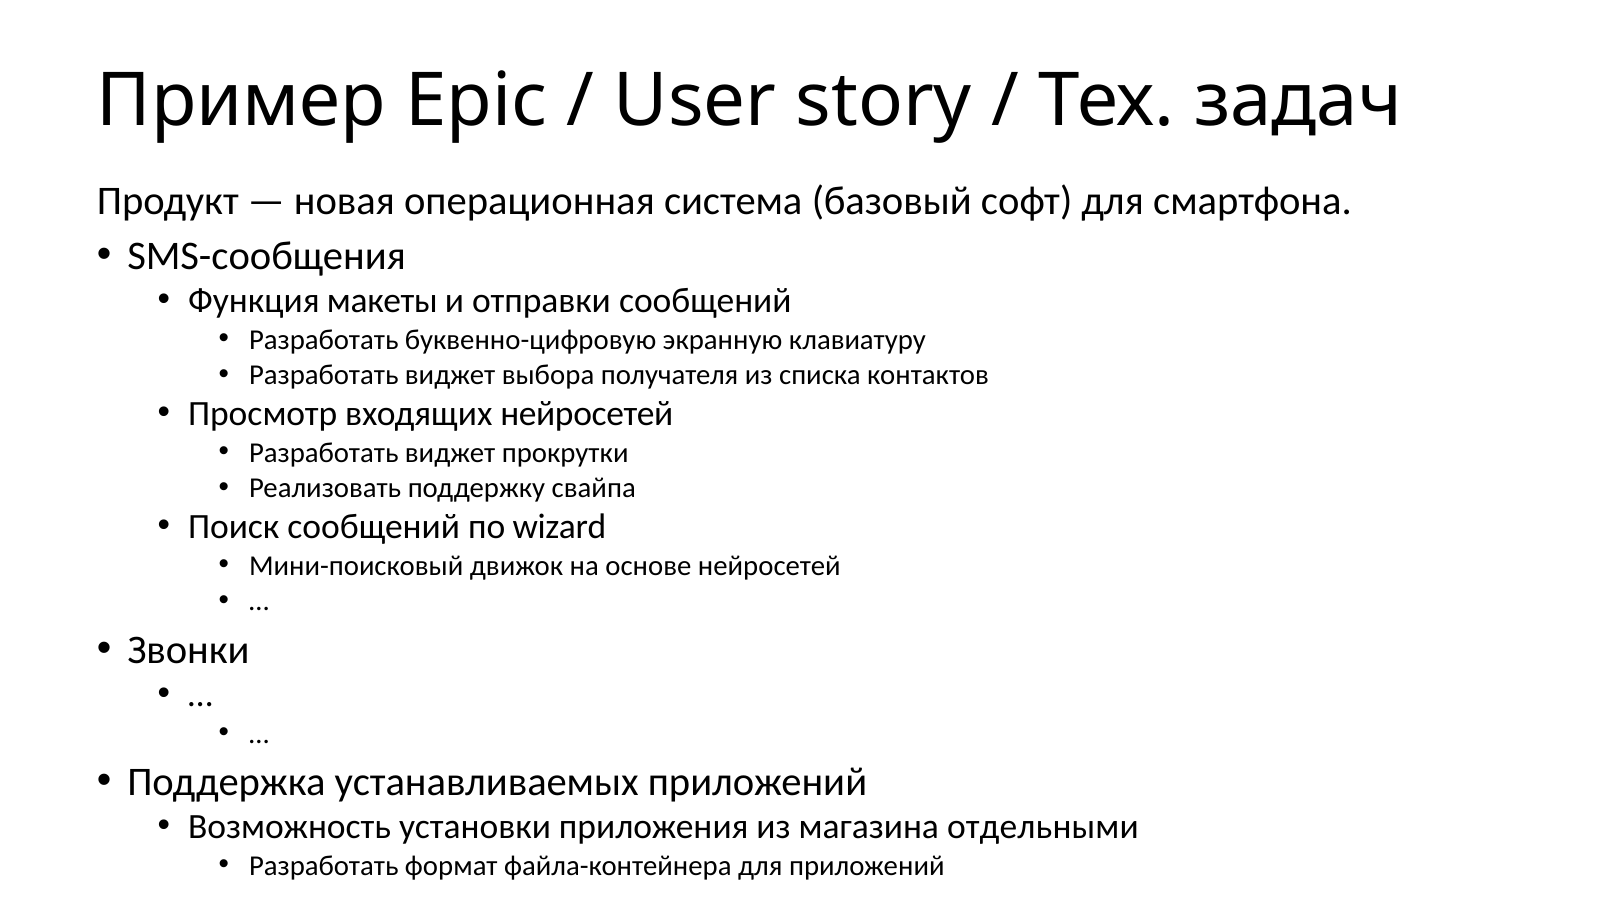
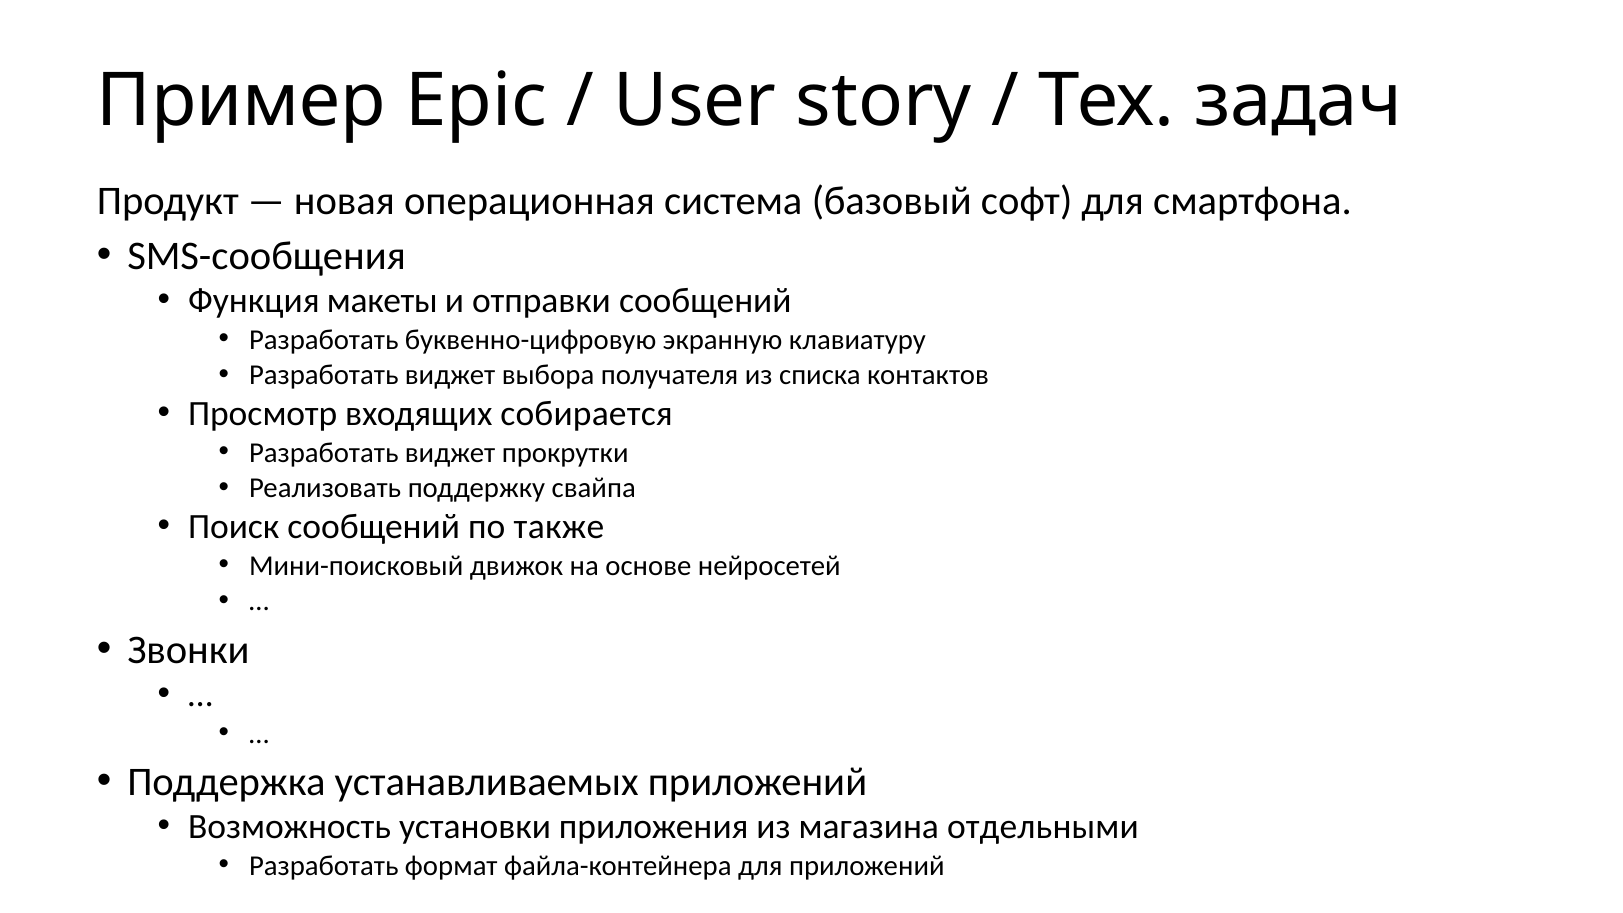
входящих нейросетей: нейросетей -> собирается (587, 414)
wizard: wizard -> также (559, 527)
